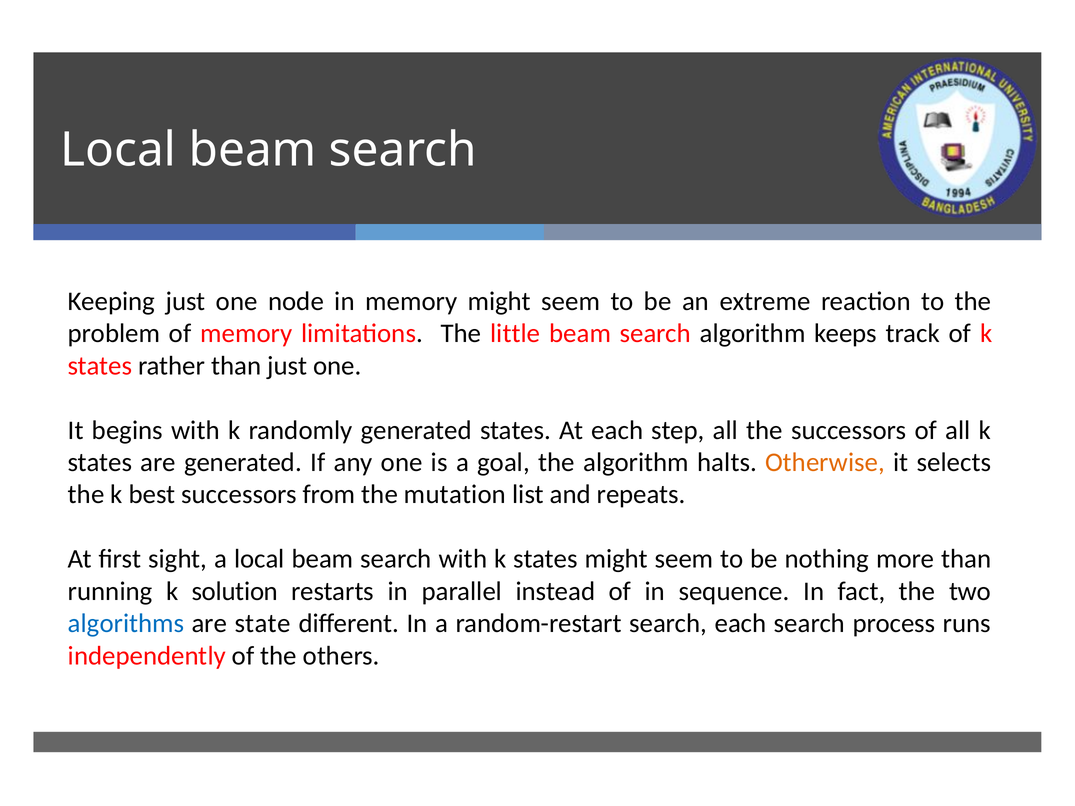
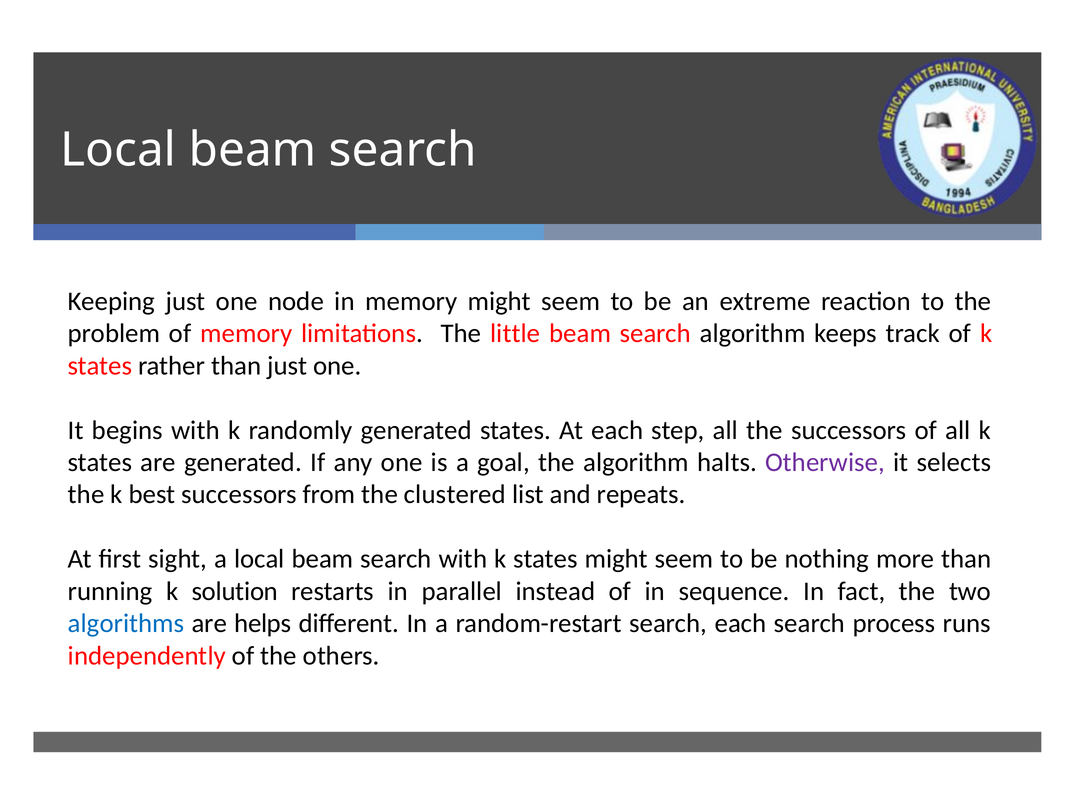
Otherwise colour: orange -> purple (825, 463)
mutation: mutation -> clustered (455, 495)
state: state -> helps (263, 624)
